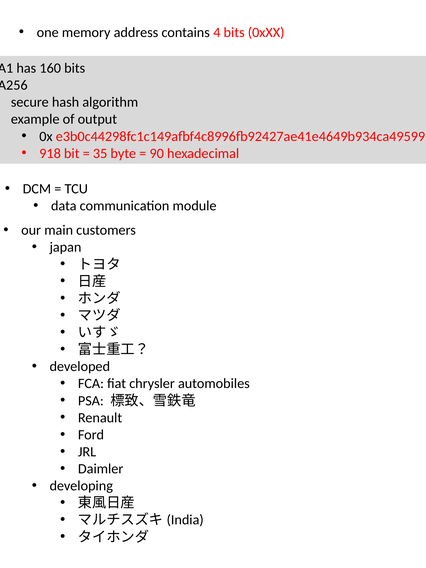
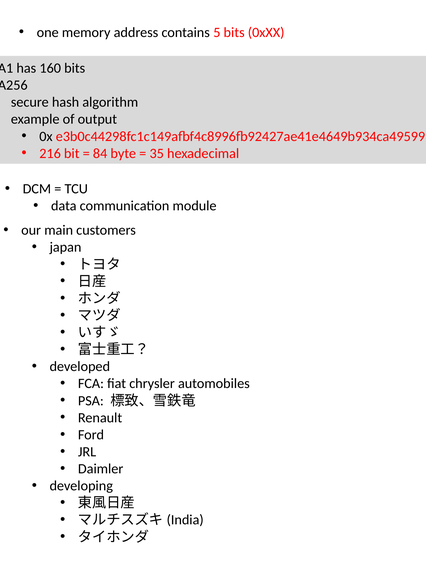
4: 4 -> 5 (217, 32)
918: 918 -> 216 (50, 153)
35: 35 -> 84 (100, 153)
90: 90 -> 35 (157, 153)
